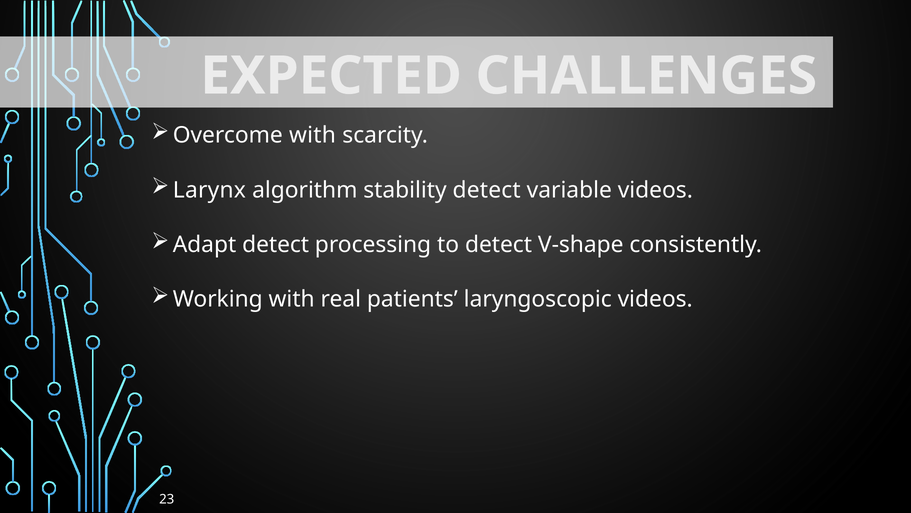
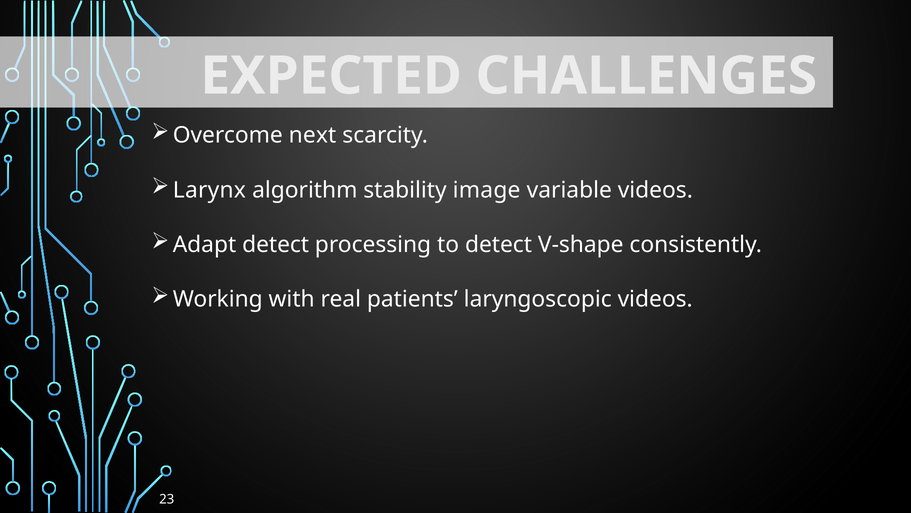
Overcome with: with -> next (313, 135)
stability detect: detect -> image (487, 190)
